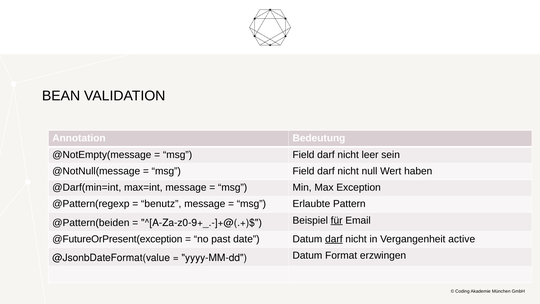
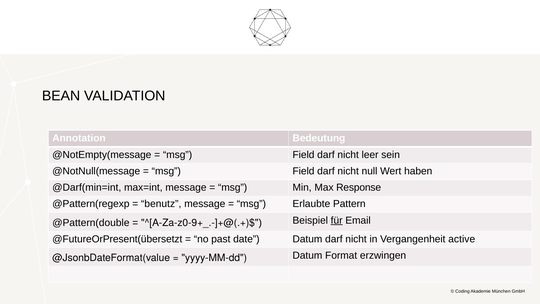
Exception: Exception -> Response (359, 187)
@Pattern(beiden: @Pattern(beiden -> @Pattern(double (91, 223)
@FutureOrPresent(exception: @FutureOrPresent(exception -> @FutureOrPresent(übersetzt (117, 239)
darf underline: present -> none (334, 239)
